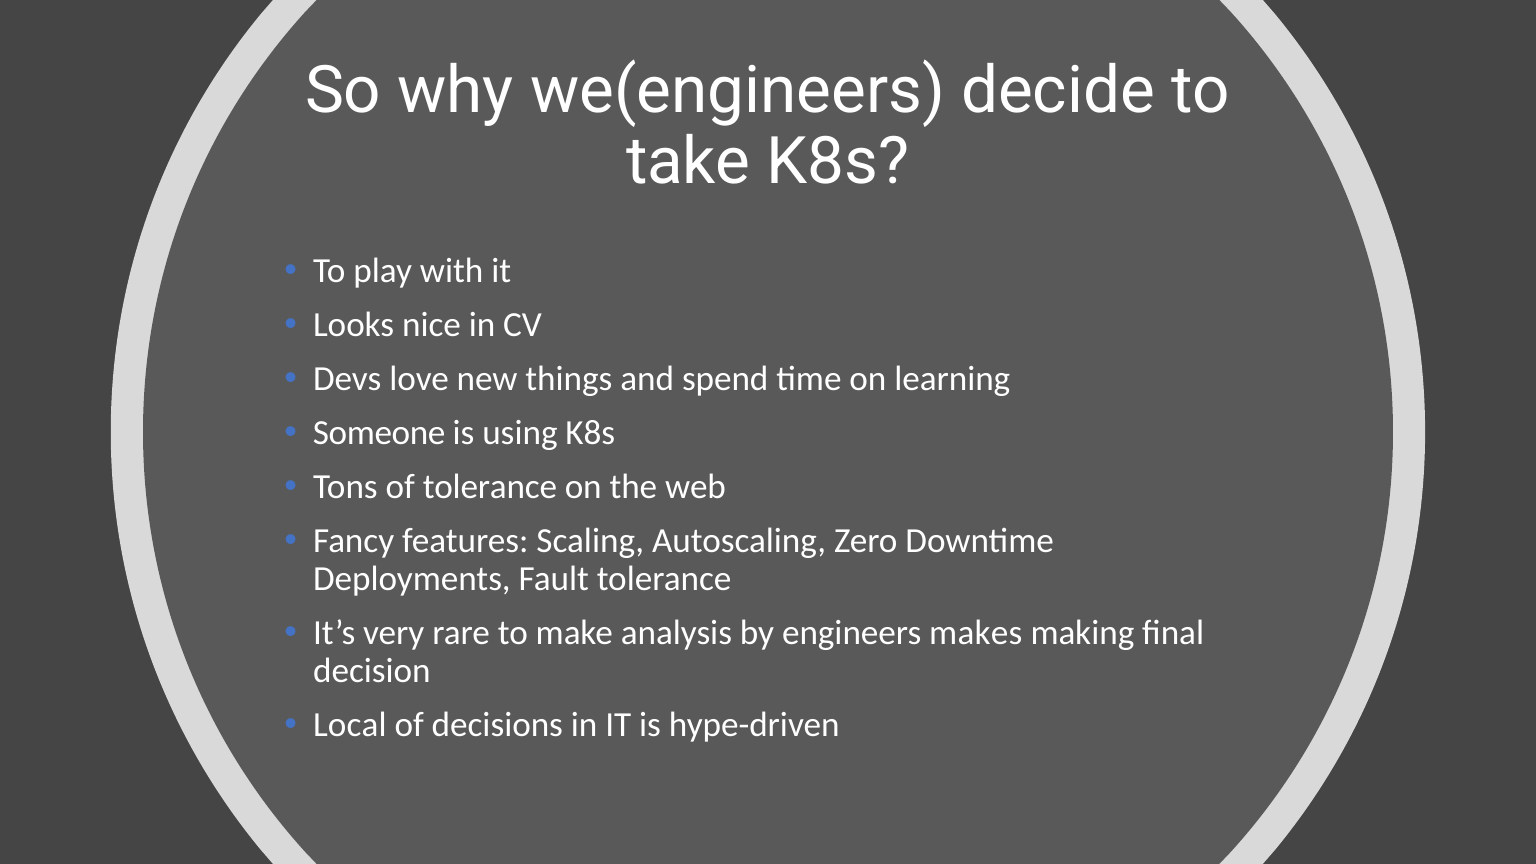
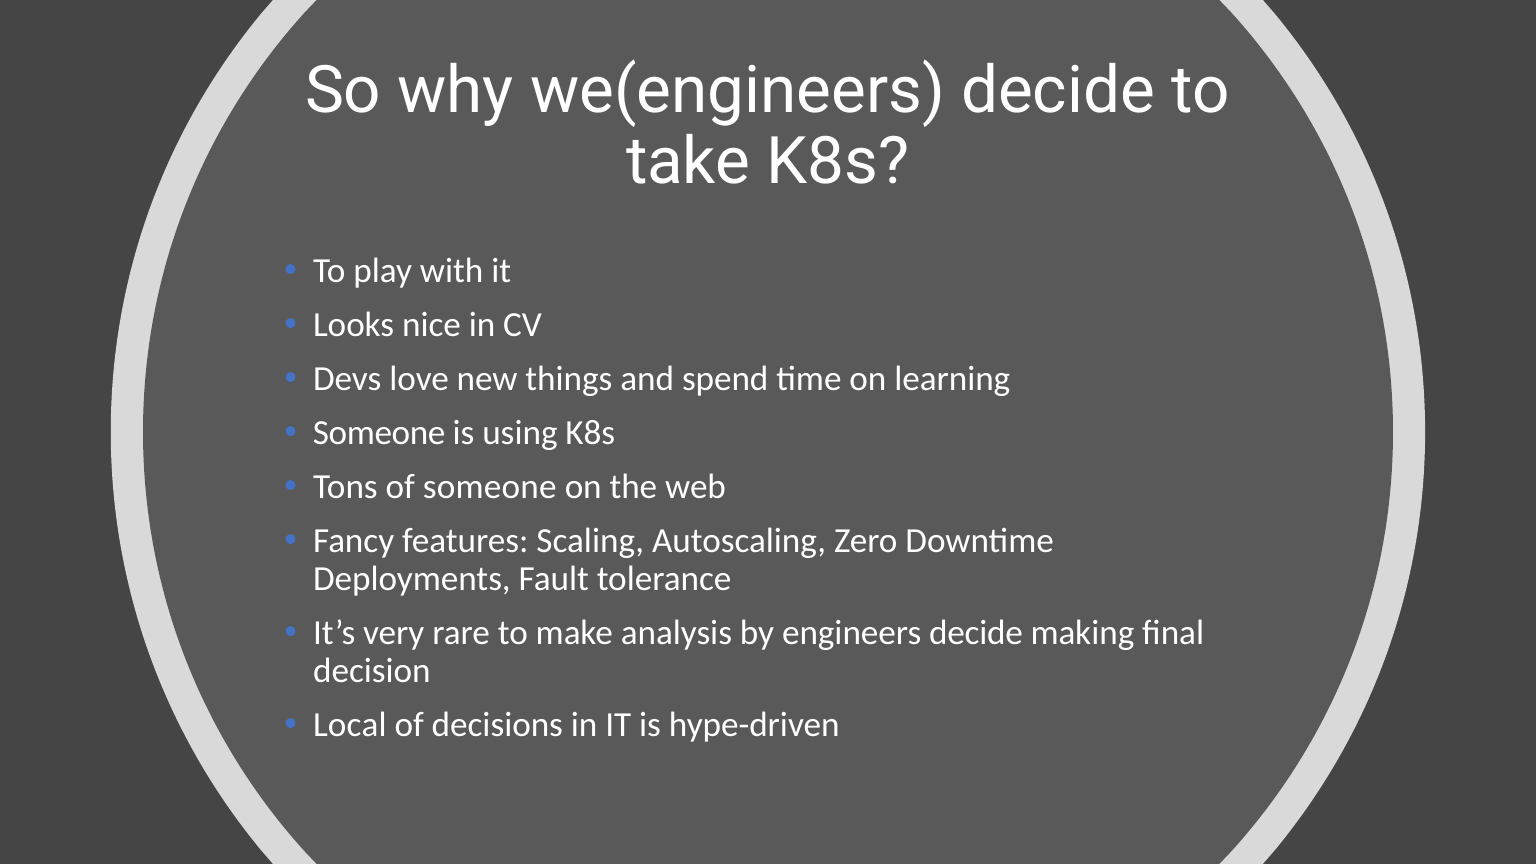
of tolerance: tolerance -> someone (490, 487)
engineers makes: makes -> decide (976, 633)
